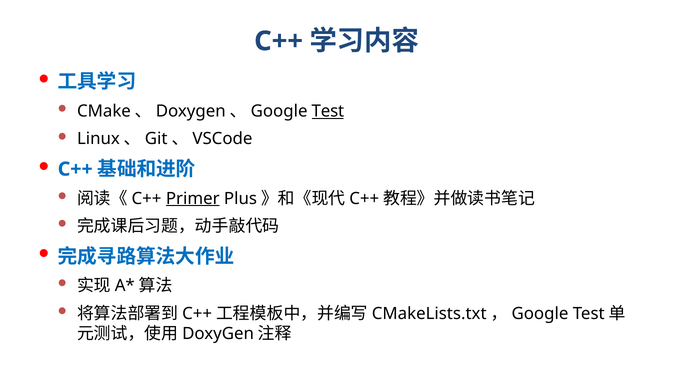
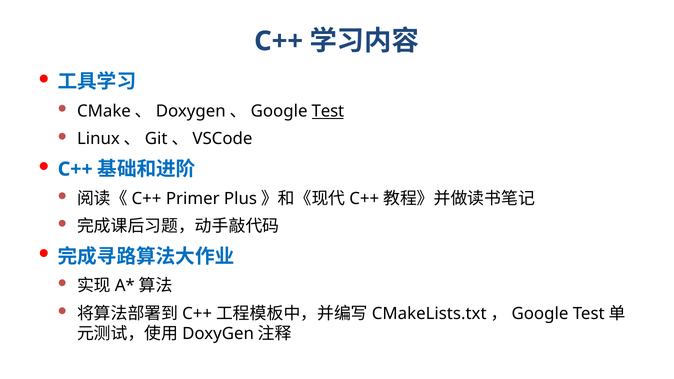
Primer underline: present -> none (193, 199)
